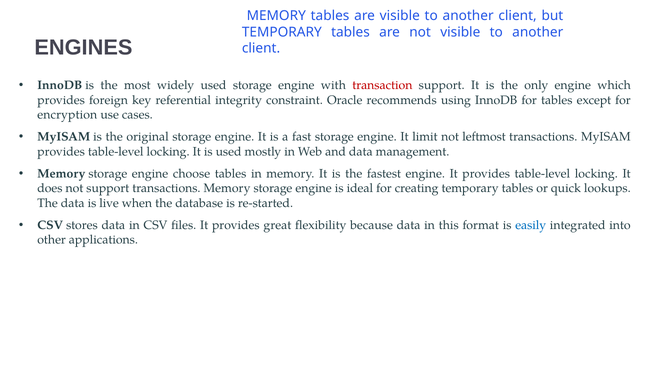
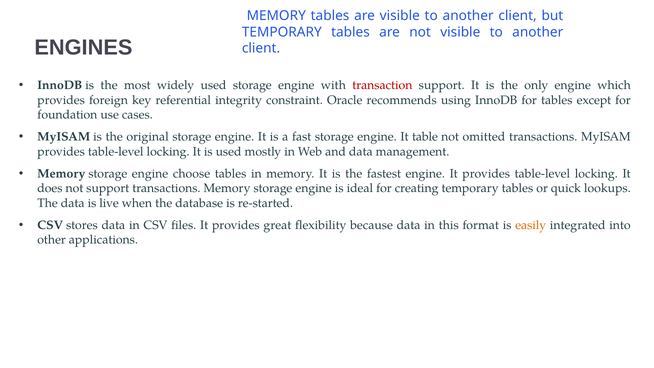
encryption: encryption -> foundation (67, 115)
limit: limit -> table (425, 137)
leftmost: leftmost -> omitted (484, 137)
easily colour: blue -> orange (531, 225)
